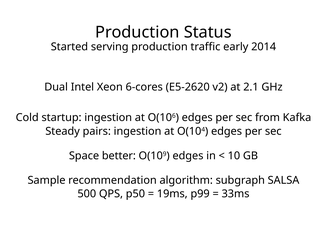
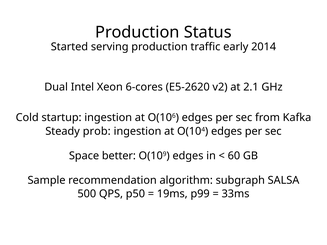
pairs: pairs -> prob (97, 131)
10: 10 -> 60 (234, 156)
